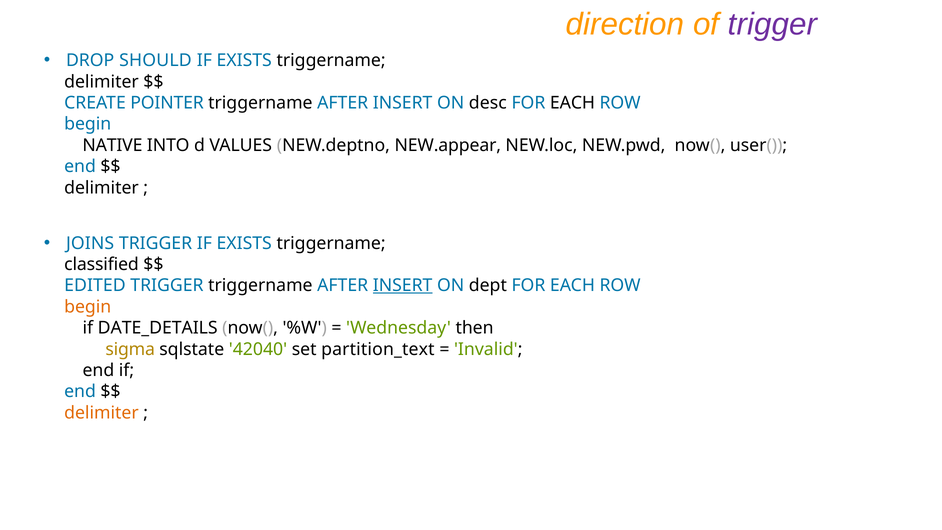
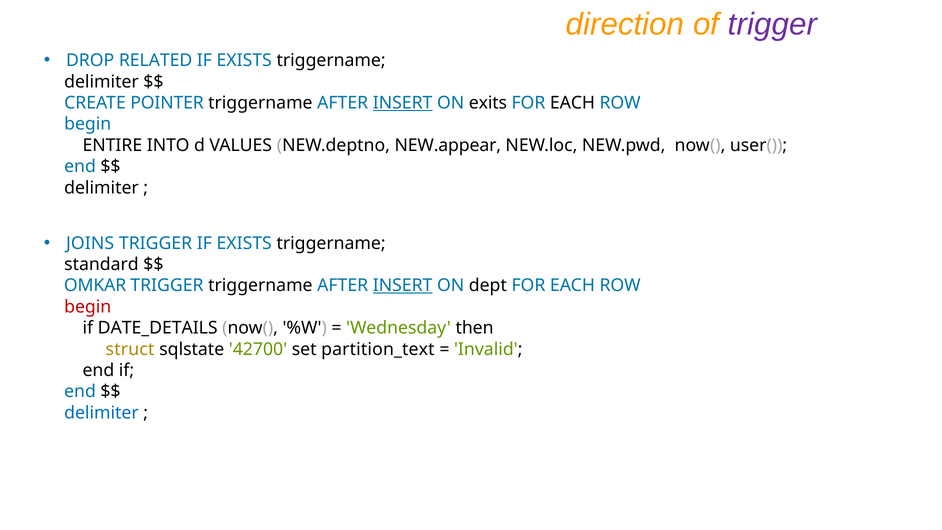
SHOULD: SHOULD -> RELATED (156, 61)
INSERT underline: none -> present (403, 103)
desc: desc -> exits (488, 103)
NATIVE: NATIVE -> ENTIRE (112, 145)
classified: classified -> standard (101, 264)
EDITED: EDITED -> OMKAR (95, 286)
begin colour: orange -> red (88, 307)
sigma: sigma -> struct (130, 349)
42040: 42040 -> 42700 (258, 349)
delimiter colour: orange -> blue (101, 413)
